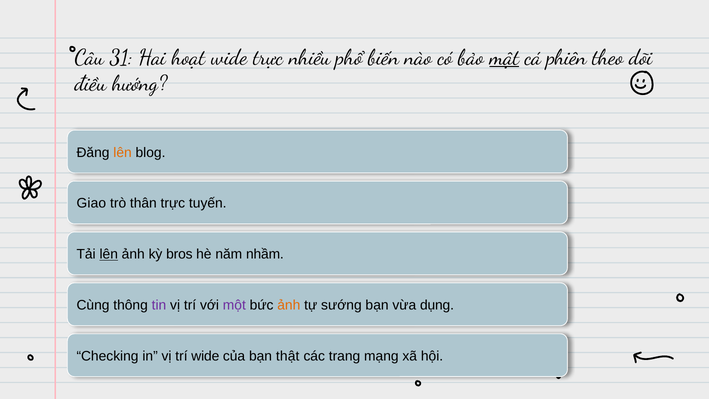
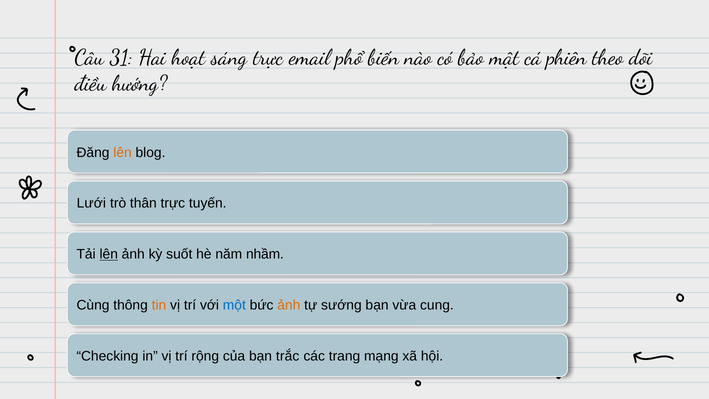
hoạt wide: wide -> sáng (229, 57)
nhiều: nhiều -> email (310, 57)
mật underline: present -> none (504, 57)
Giao: Giao -> Lưới (91, 203)
bros: bros -> suốt (179, 254)
tin colour: purple -> orange (159, 305)
một colour: purple -> blue (234, 305)
dụng: dụng -> cung (437, 305)
trí wide: wide -> rộng (205, 356)
thật: thật -> trắc (288, 356)
